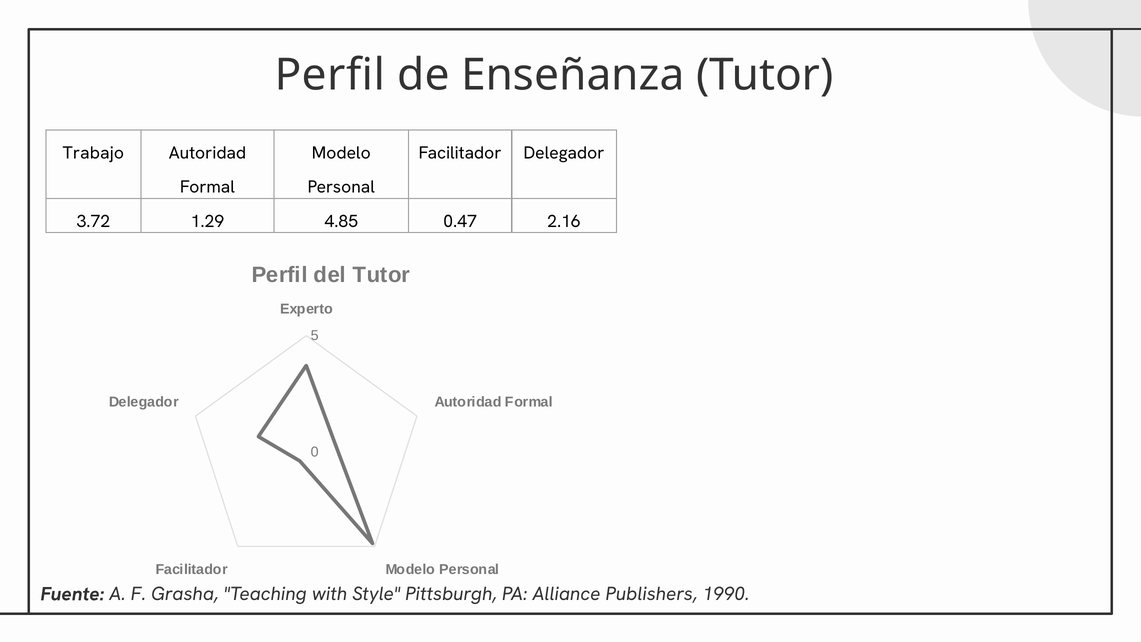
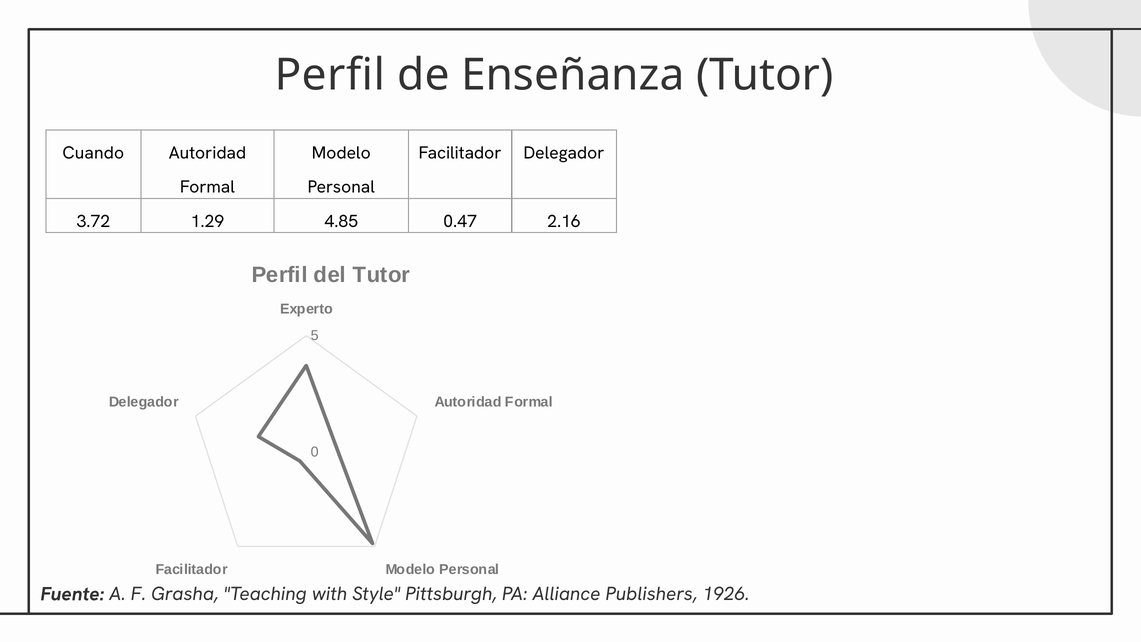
Trabajo: Trabajo -> Cuando (93, 153)
1990: 1990 -> 1926 (726, 594)
